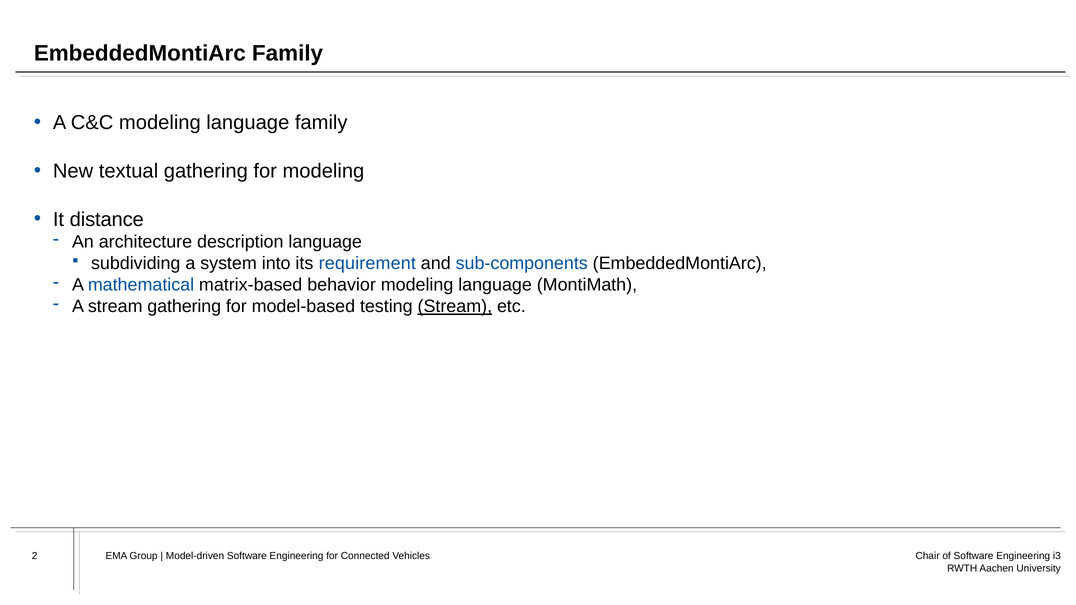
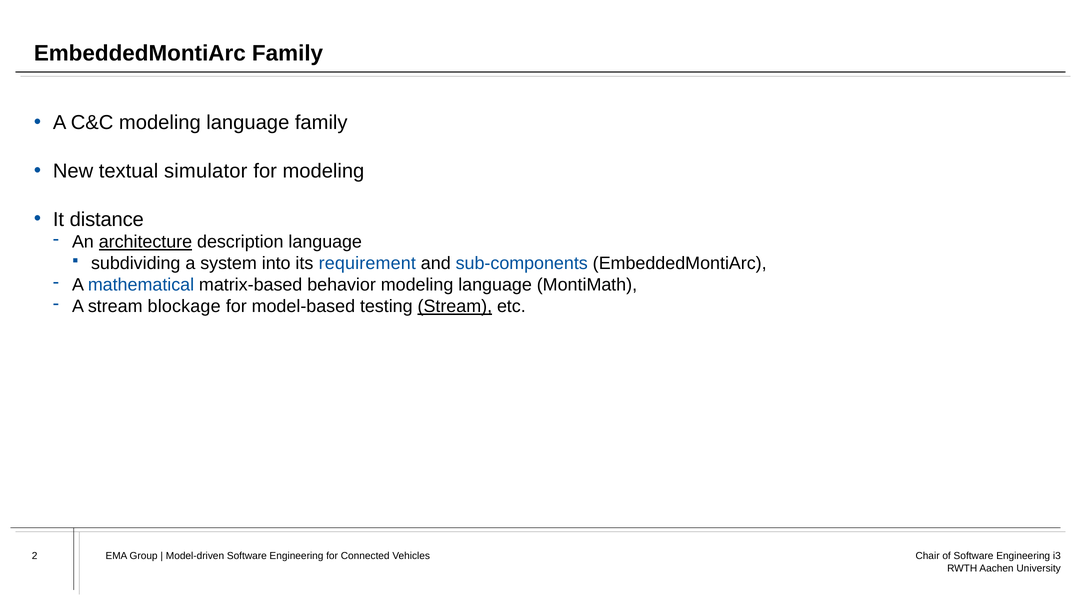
textual gathering: gathering -> simulator (206, 171)
architecture underline: none -> present (145, 242)
stream gathering: gathering -> blockage (184, 307)
